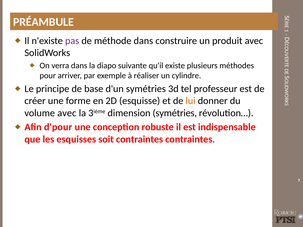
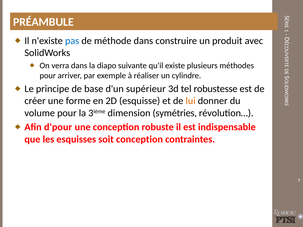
pas colour: purple -> blue (72, 41)
d'un symétries: symétries -> supérieur (146, 89)
professeur: professeur -> robustesse (216, 89)
volume avec: avec -> pour (67, 113)
soit contraintes: contraintes -> conception (139, 139)
